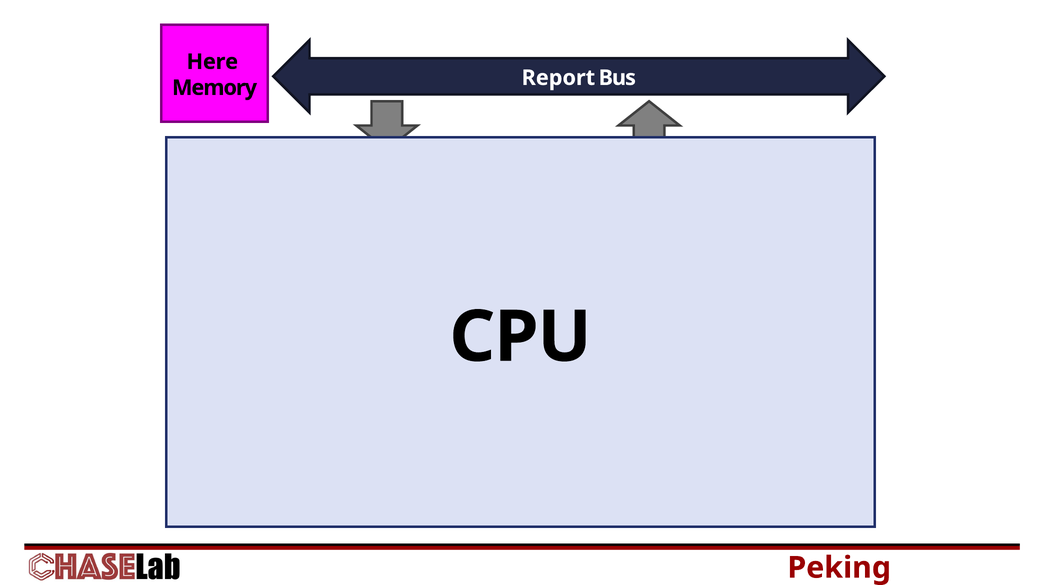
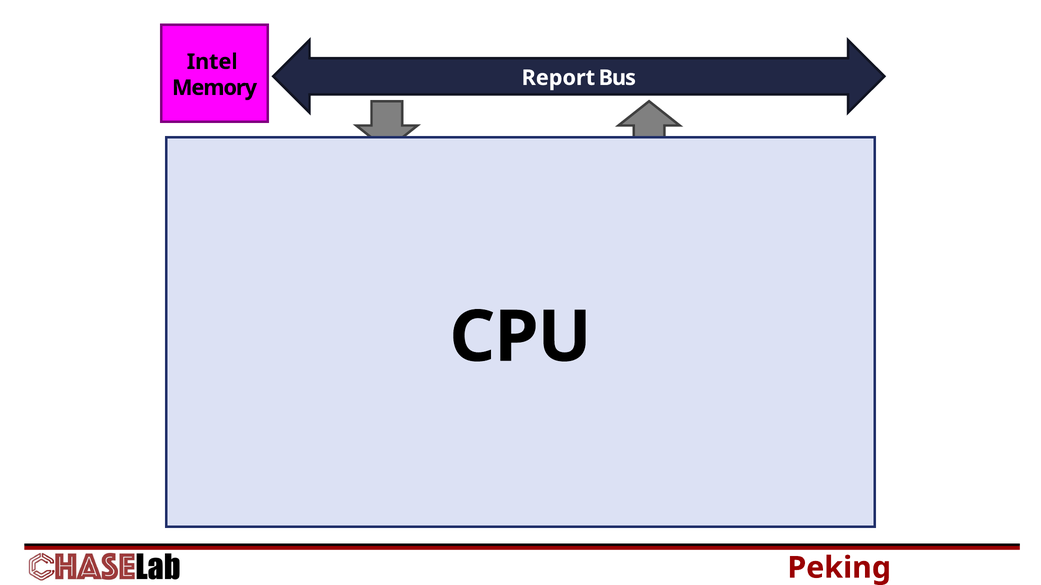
Here: Here -> Intel (212, 62)
